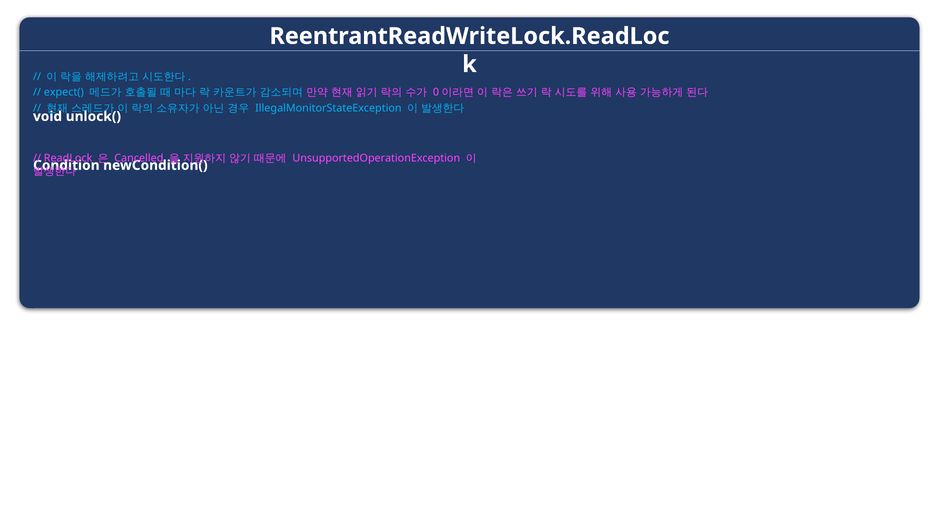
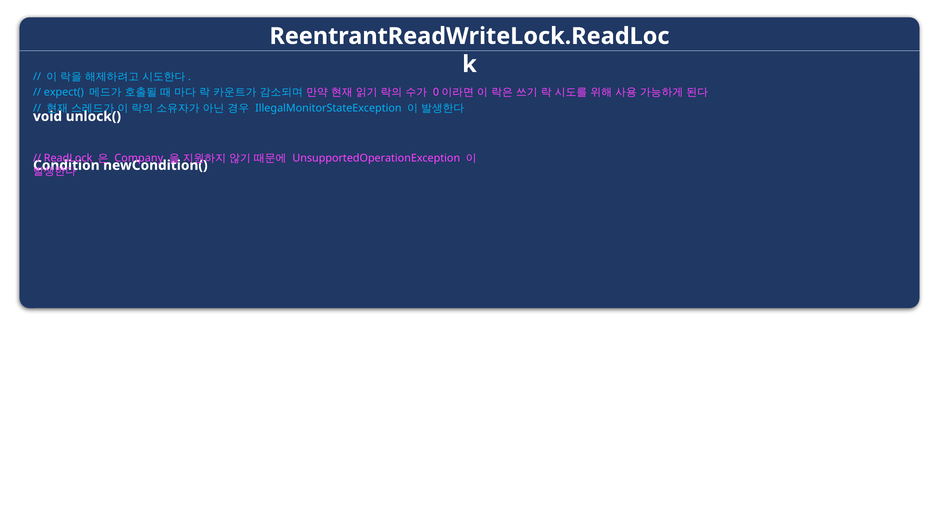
Cancelled: Cancelled -> Company (139, 158)
